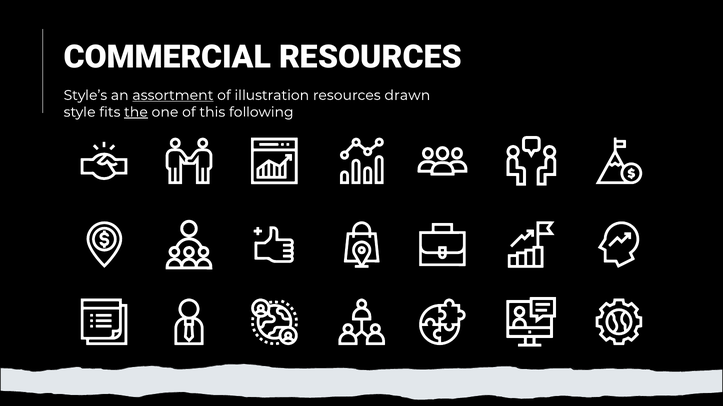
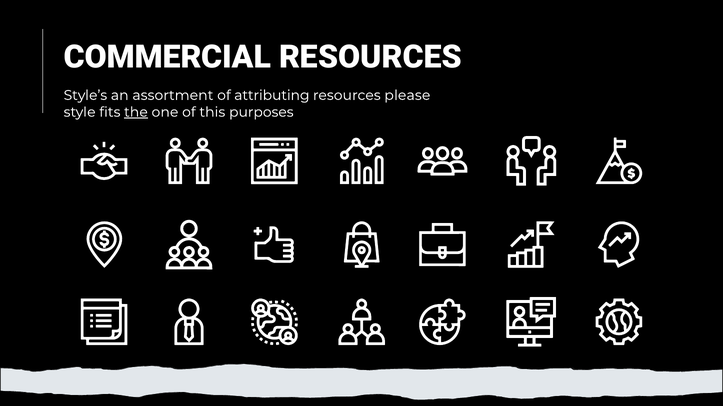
assortment underline: present -> none (173, 95)
illustration: illustration -> attributing (272, 95)
drawn: drawn -> please (407, 95)
following: following -> purposes (261, 112)
